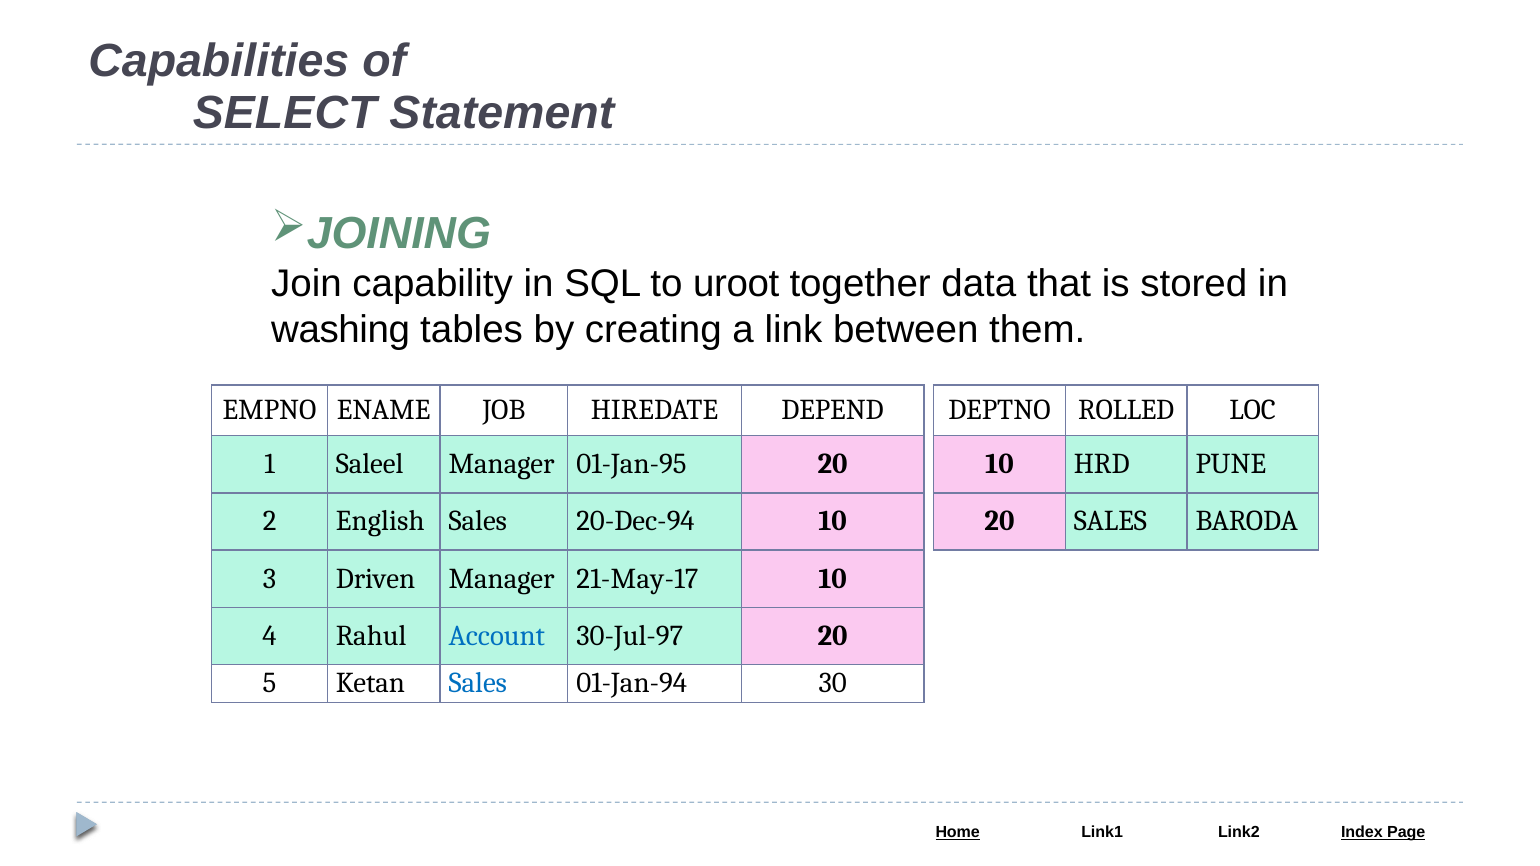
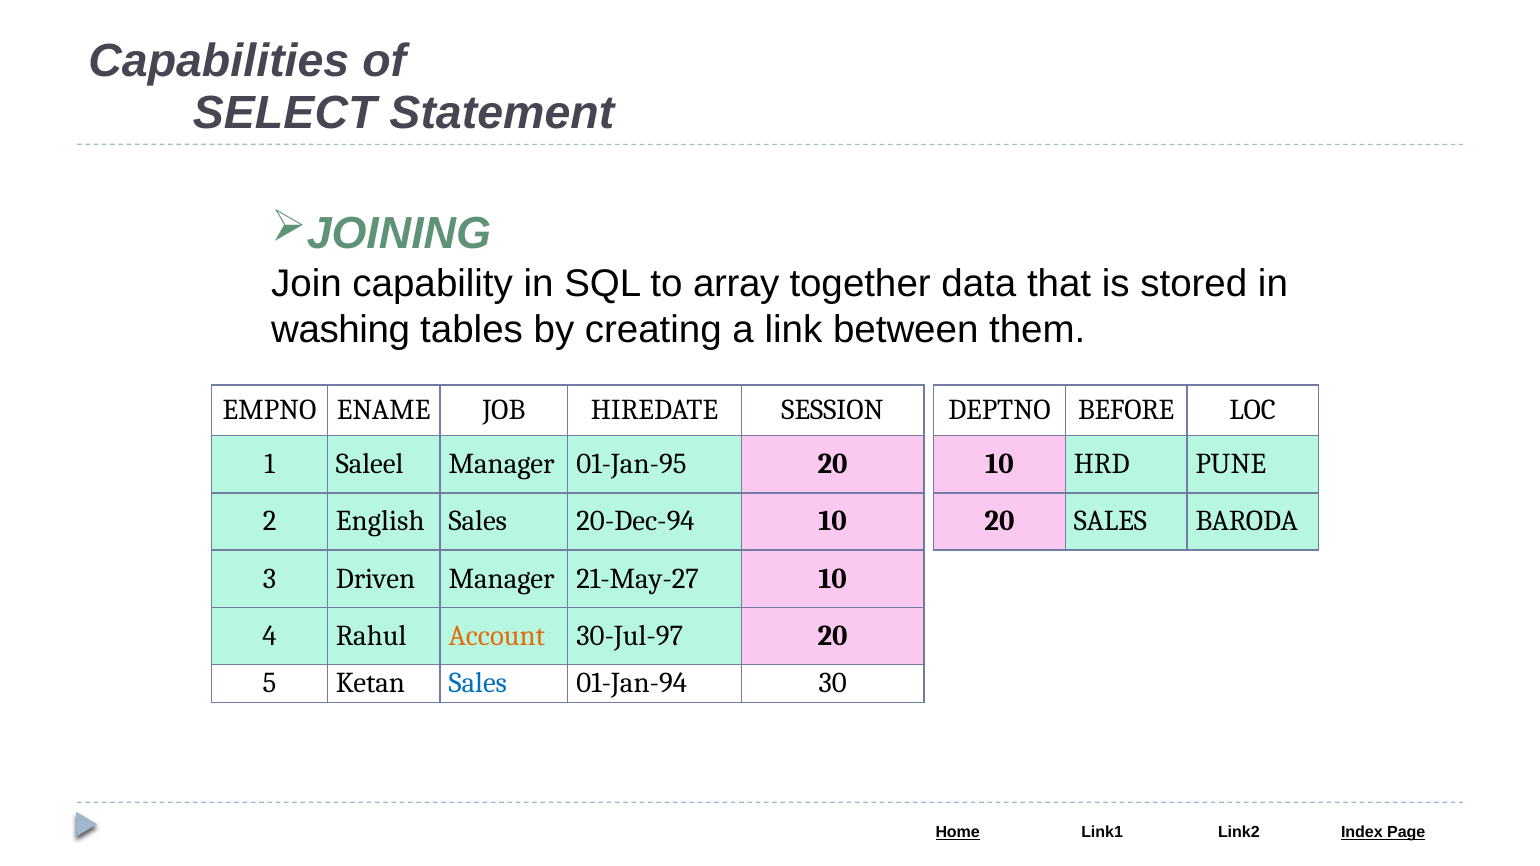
uroot: uroot -> array (736, 284)
DEPEND: DEPEND -> SESSION (833, 410)
ROLLED: ROLLED -> BEFORE (1126, 410)
21-May-17: 21-May-17 -> 21-May-27 (638, 579)
Account colour: blue -> orange (497, 636)
